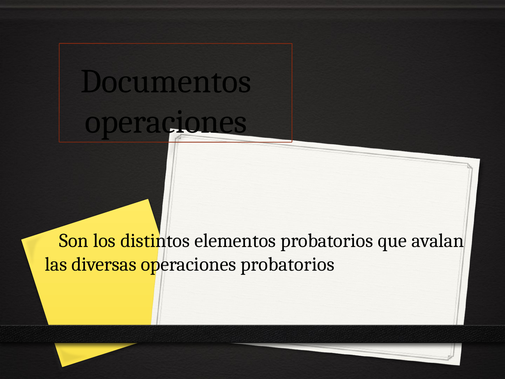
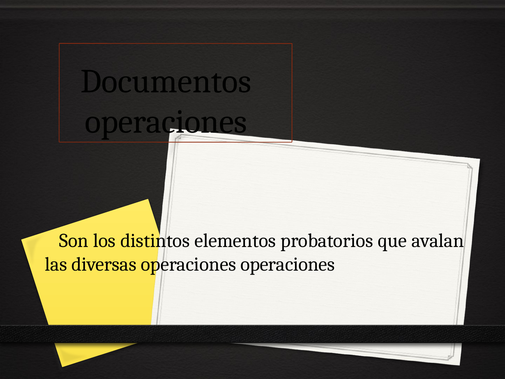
operaciones probatorios: probatorios -> operaciones (288, 264)
